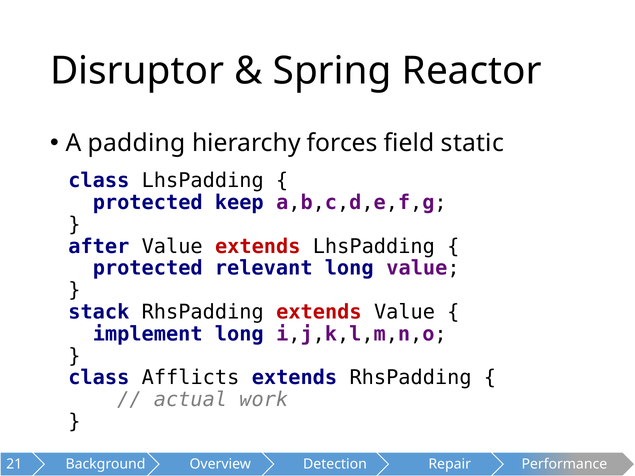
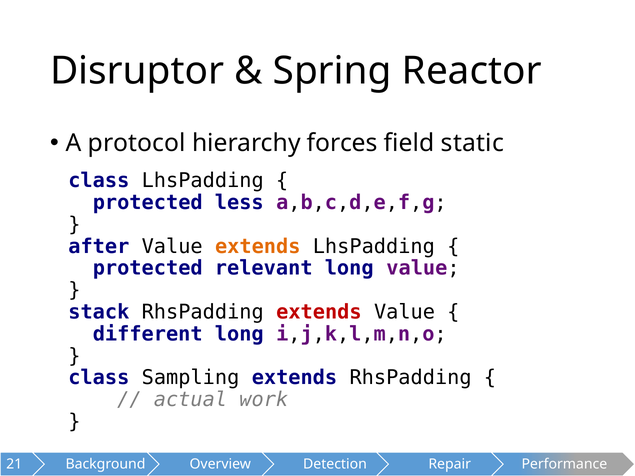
padding: padding -> protocol (137, 143)
keep: keep -> less (239, 203)
extends colour: red -> orange (258, 247)
implement: implement -> different (148, 334)
Afflicts: Afflicts -> Sampling (191, 378)
